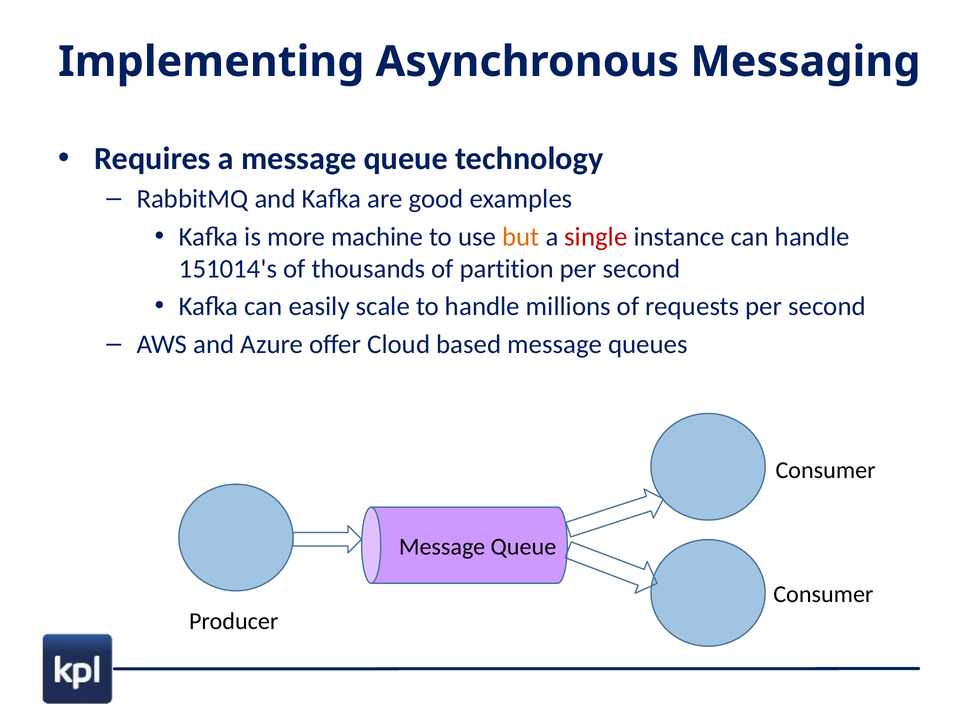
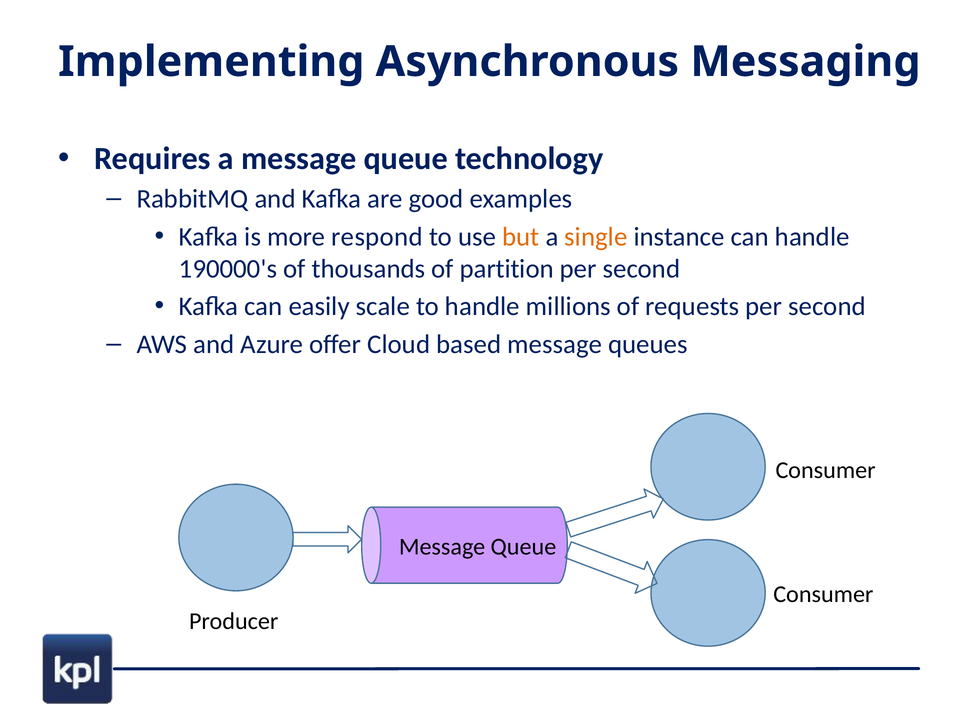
machine: machine -> respond (377, 237)
single colour: red -> orange (596, 237)
151014's: 151014's -> 190000's (228, 269)
